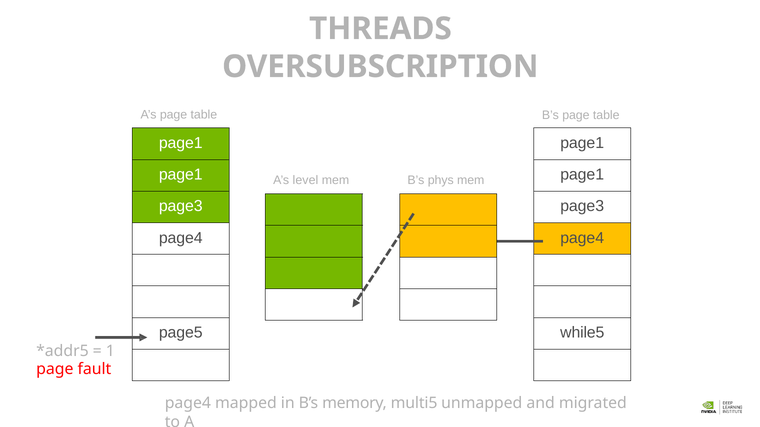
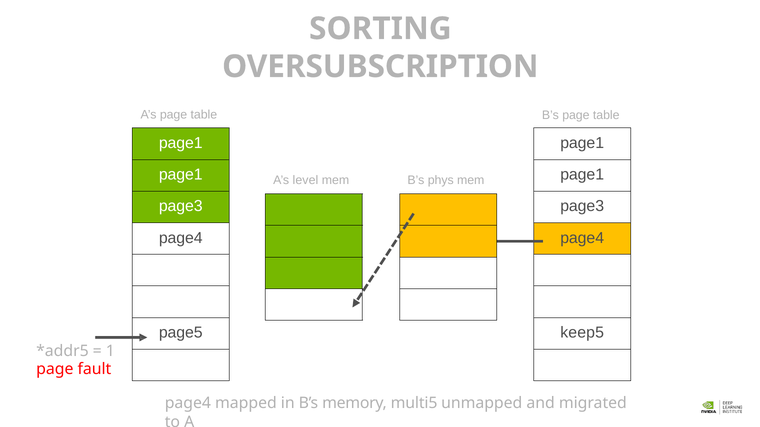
THREADS: THREADS -> SORTING (380, 29)
while5: while5 -> keep5 (582, 333)
